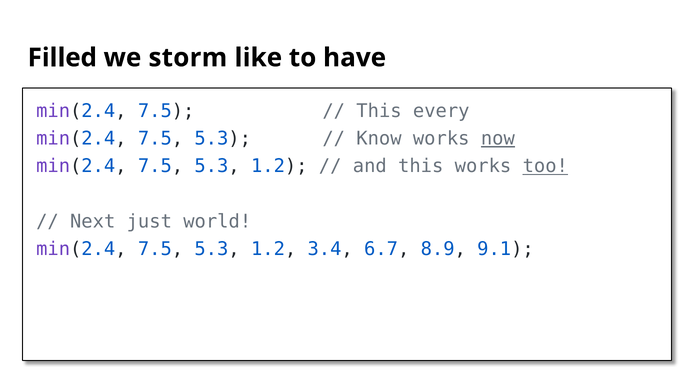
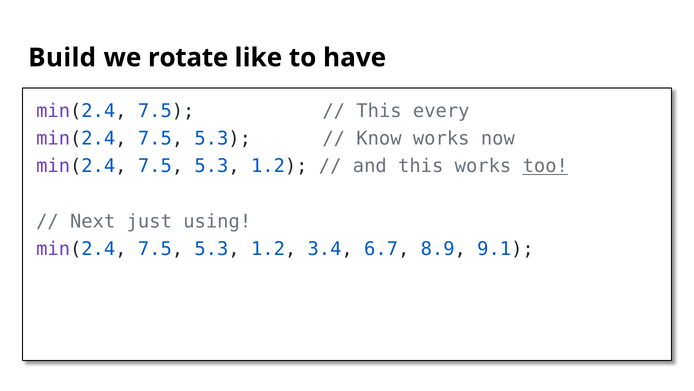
Filled: Filled -> Build (62, 58)
storm: storm -> rotate (188, 58)
now underline: present -> none (498, 138)
world: world -> using (217, 221)
